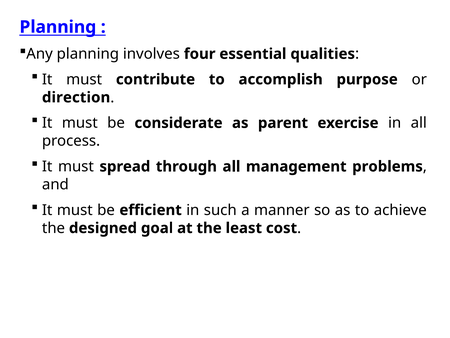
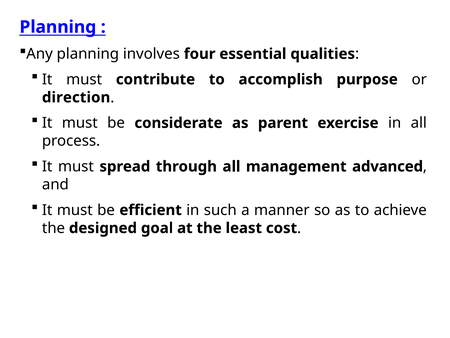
problems: problems -> advanced (388, 166)
